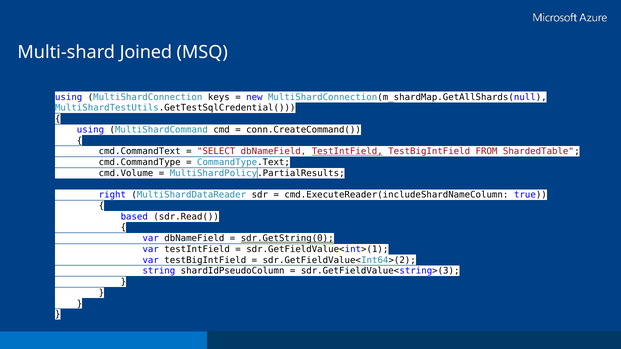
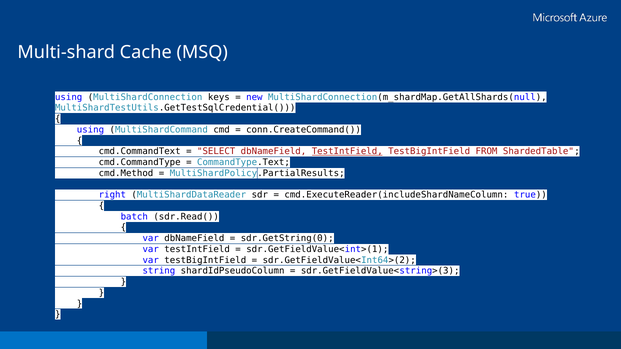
Joined: Joined -> Cache (146, 52)
cmd.Volume: cmd.Volume -> cmd.Method (126, 173)
based: based -> batch (134, 217)
sdr.GetString(0 underline: present -> none (287, 239)
